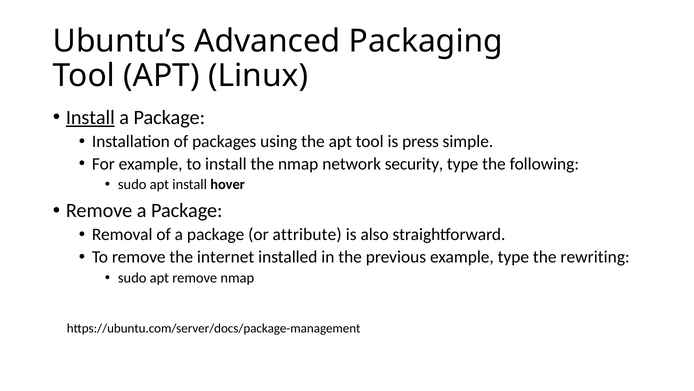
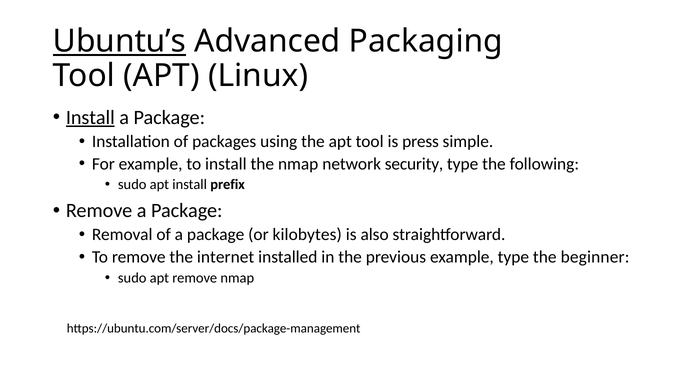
Ubuntu’s underline: none -> present (120, 41)
hover: hover -> prefix (228, 184)
attribute: attribute -> kilobytes (307, 234)
rewriting: rewriting -> beginner (595, 257)
